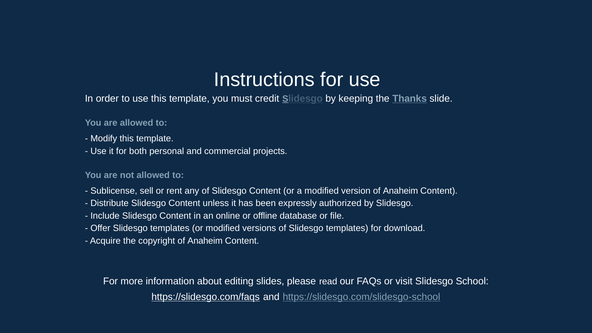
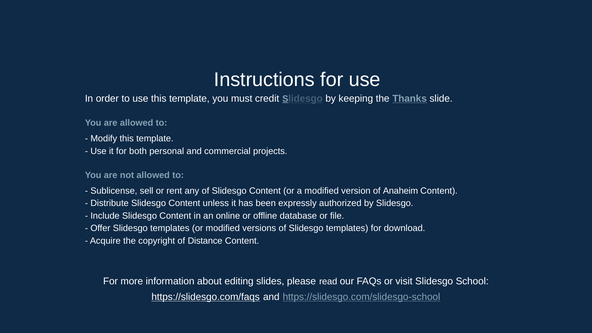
copyright of Anaheim: Anaheim -> Distance (205, 241)
